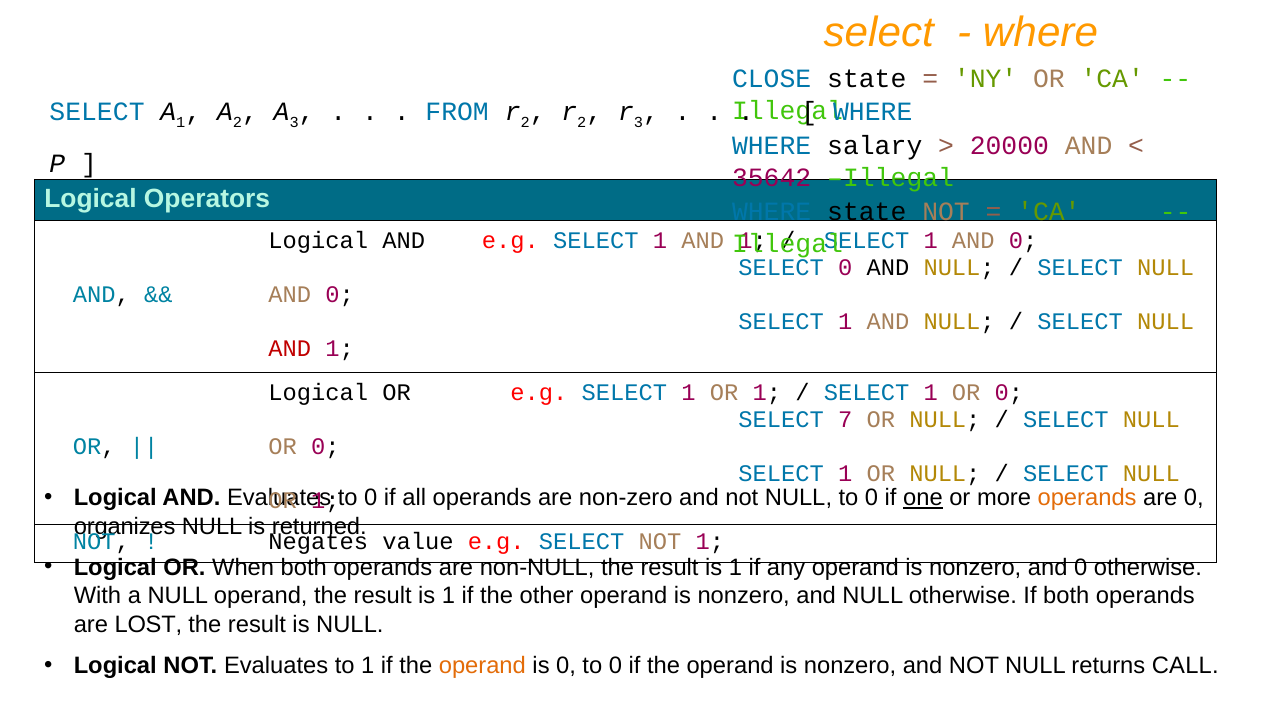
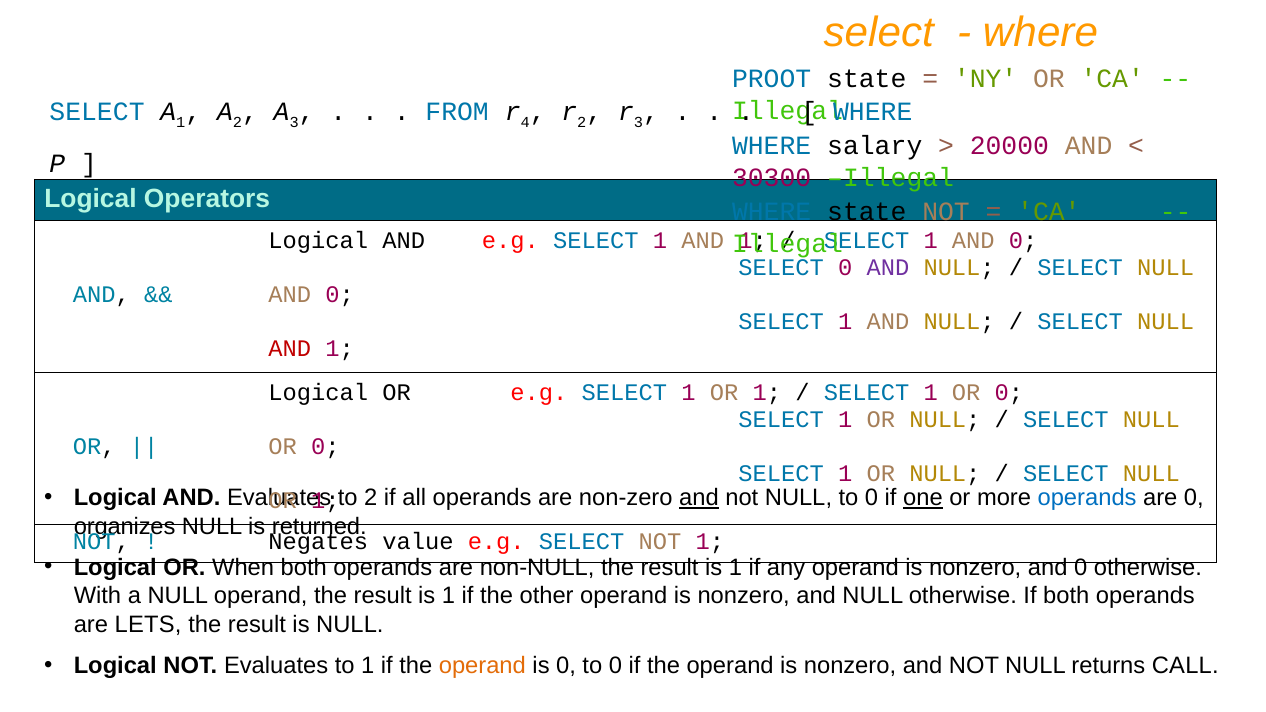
CLOSE: CLOSE -> PROOT (772, 79)
2: 2 -> 4 (525, 122)
35642: 35642 -> 30300 (772, 177)
AND colour: black -> purple (888, 268)
7: 7 -> 1 (845, 420)
0: 0 -> 2 (371, 498)
and underline: none -> present (699, 498)
operands colour: orange -> blue (1087, 498)
LOST: LOST -> LETS (148, 624)
